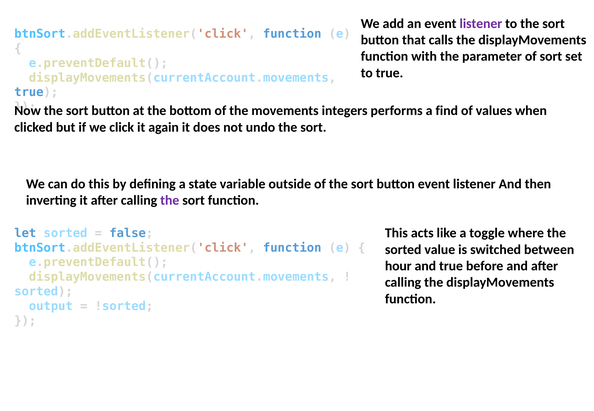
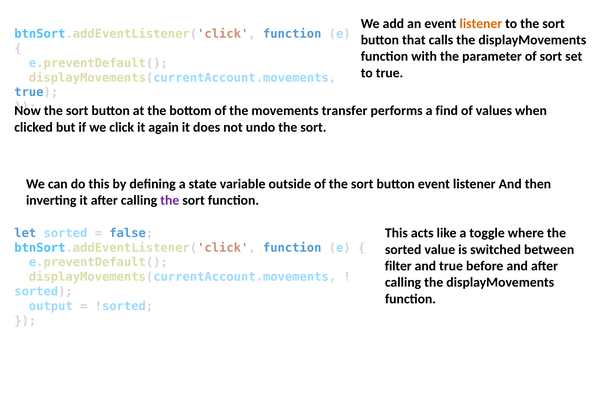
listener colour: purple -> orange (481, 24)
integers: integers -> transfer (345, 111)
hour: hour -> filter (398, 266)
